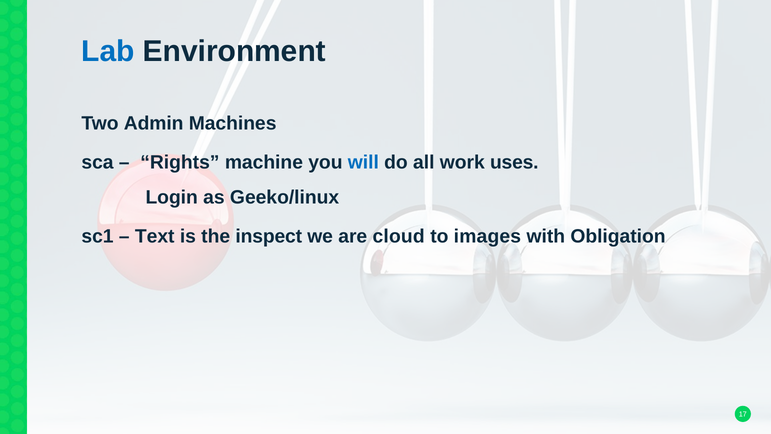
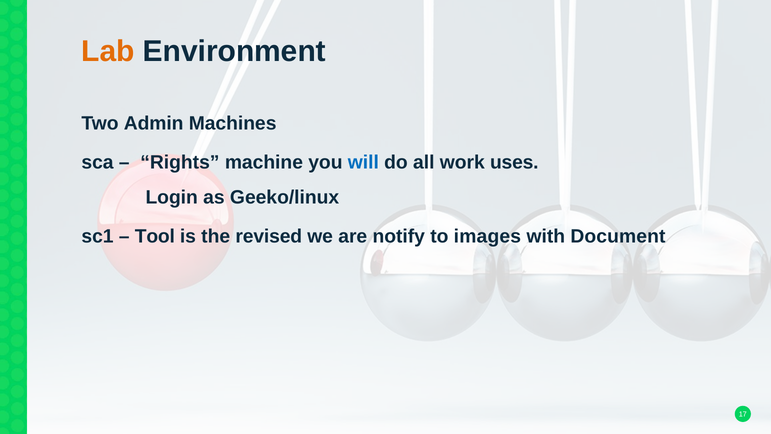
Lab colour: blue -> orange (108, 51)
Text: Text -> Tool (155, 236)
inspect: inspect -> revised (269, 236)
cloud: cloud -> notify (399, 236)
Obligation: Obligation -> Document (618, 236)
